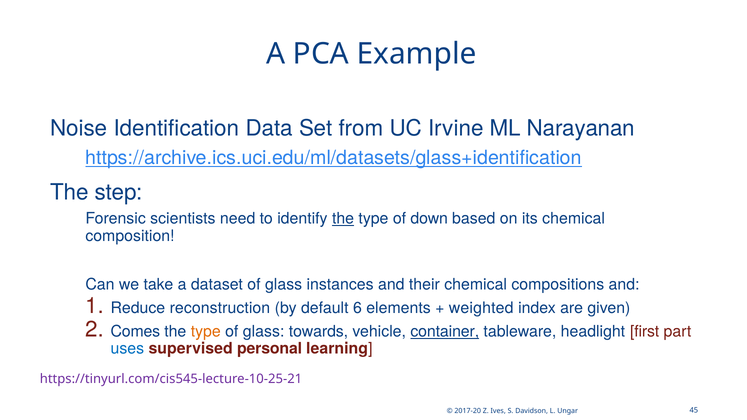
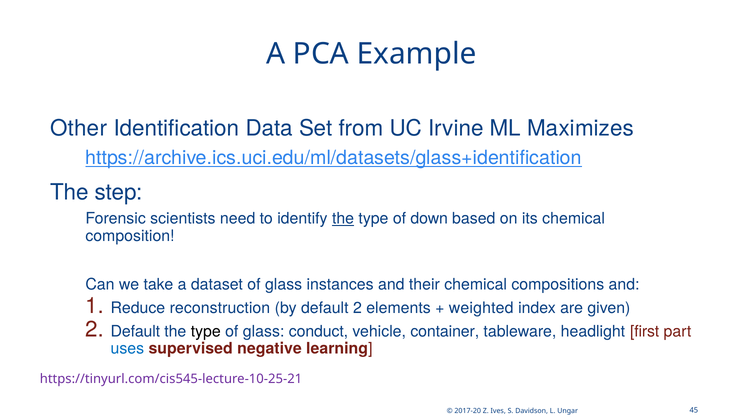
Noise: Noise -> Other (79, 128)
Narayanan: Narayanan -> Maximizes (581, 128)
default 6: 6 -> 2 (357, 308)
Comes: Comes -> Default (135, 332)
type colour: orange -> black (206, 332)
towards: towards -> conduct (318, 332)
container underline: present -> none (445, 332)
personal: personal -> negative (269, 349)
